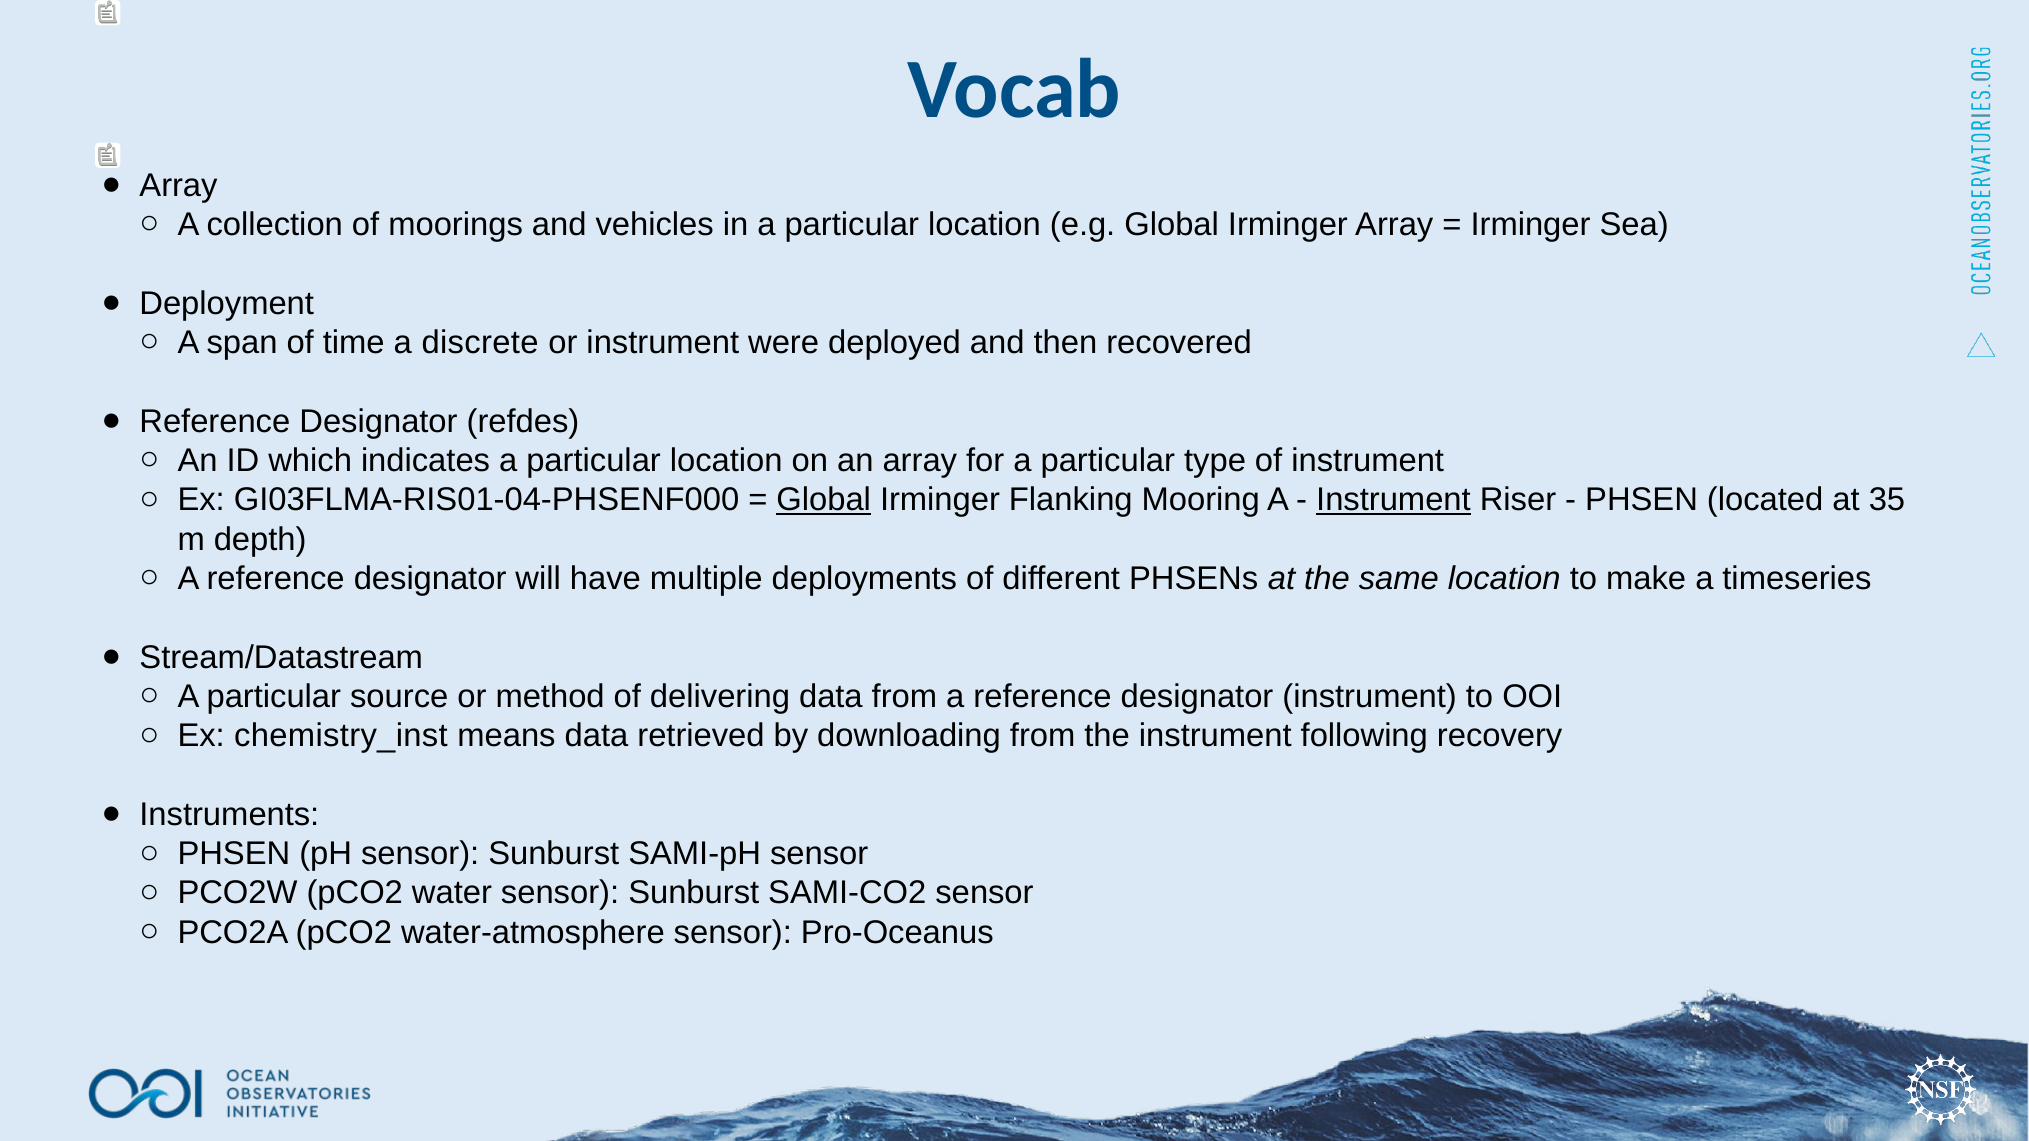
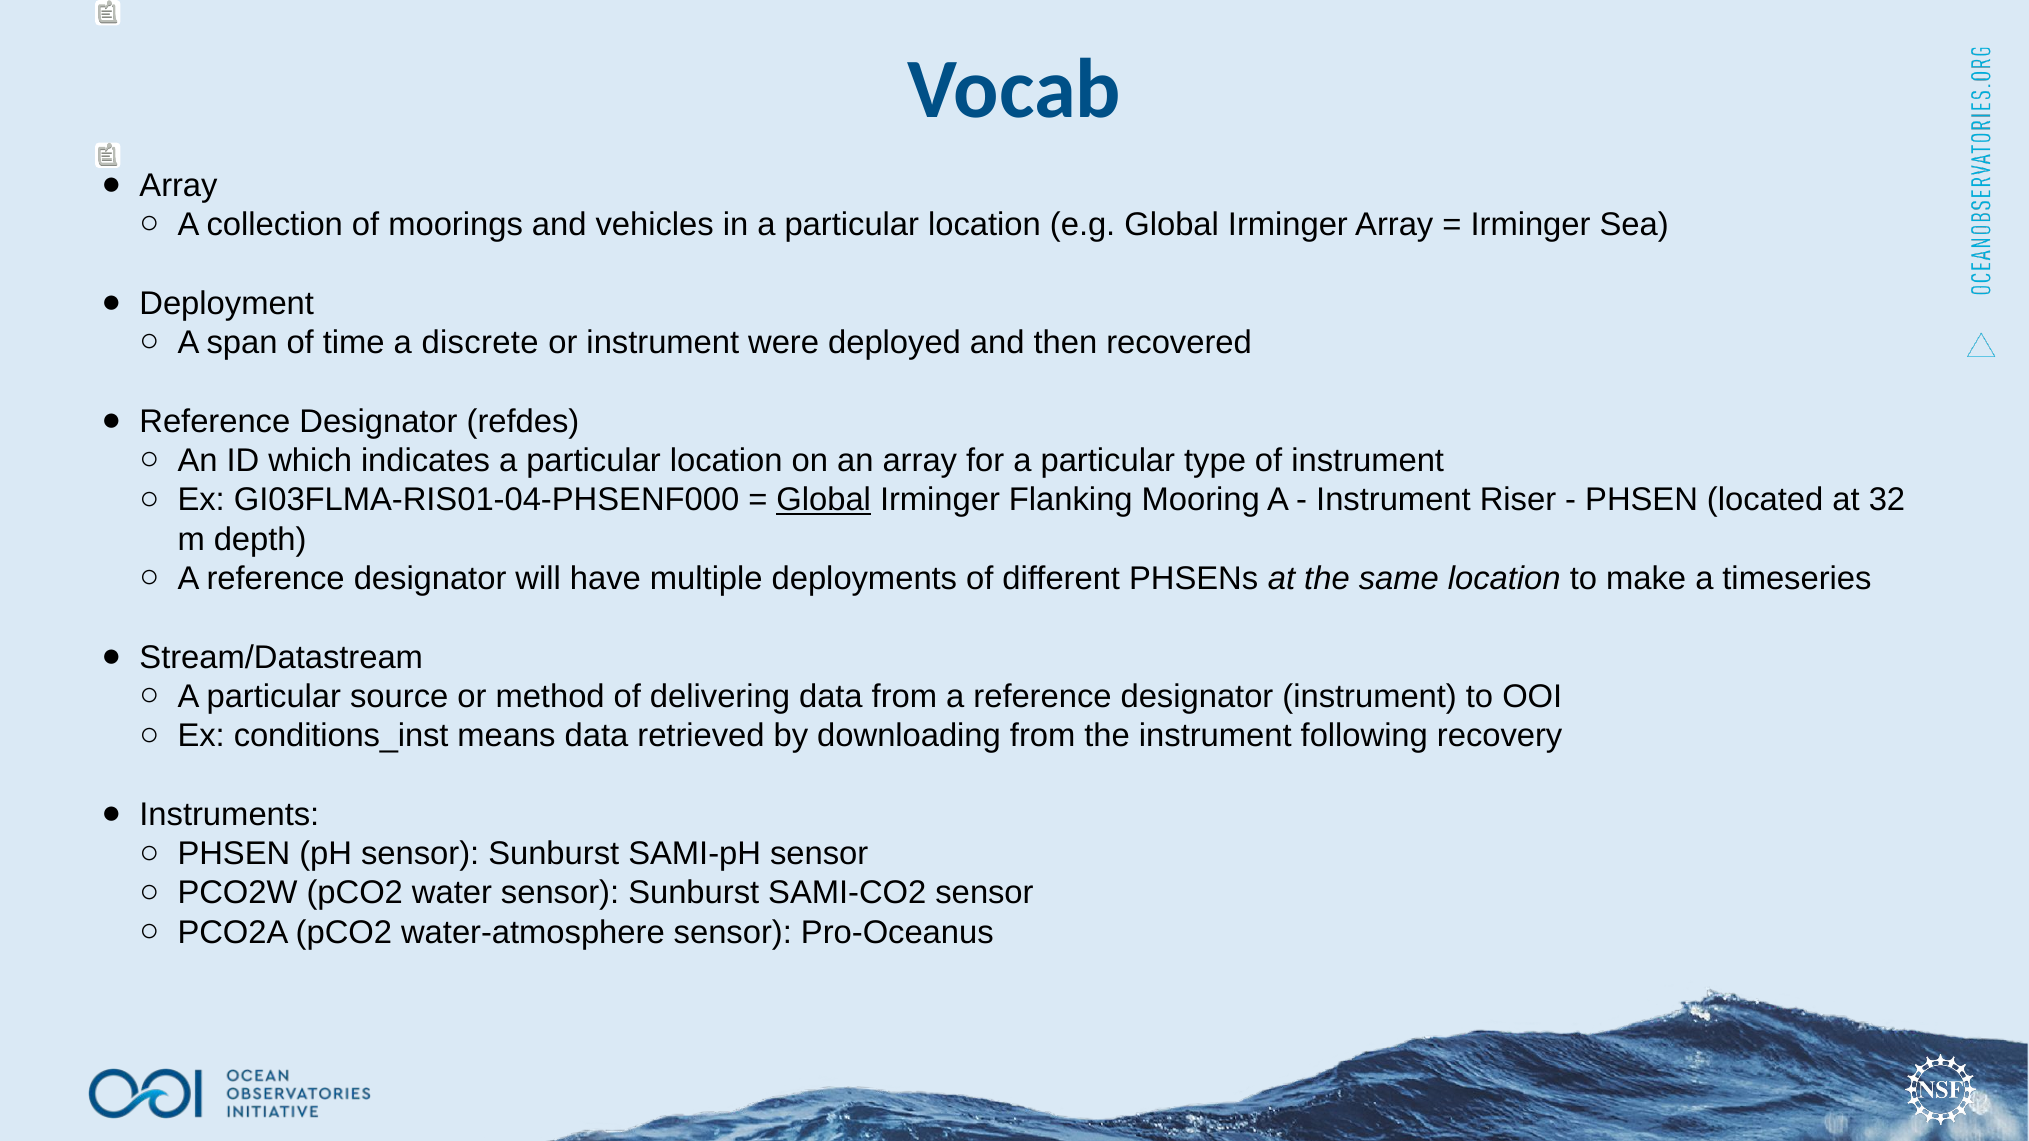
Instrument underline: present -> none (1393, 500)
35: 35 -> 32 (1887, 500)
chemistry_inst: chemistry_inst -> conditions_inst (341, 736)
